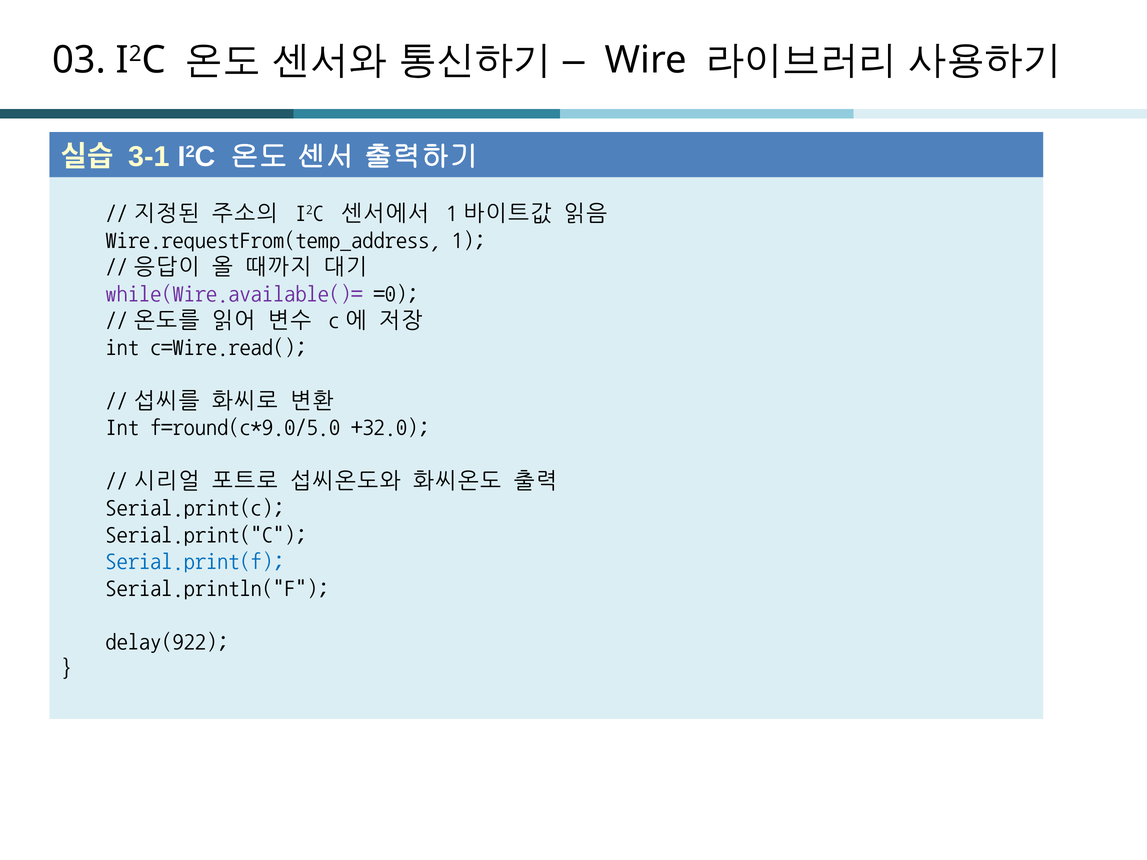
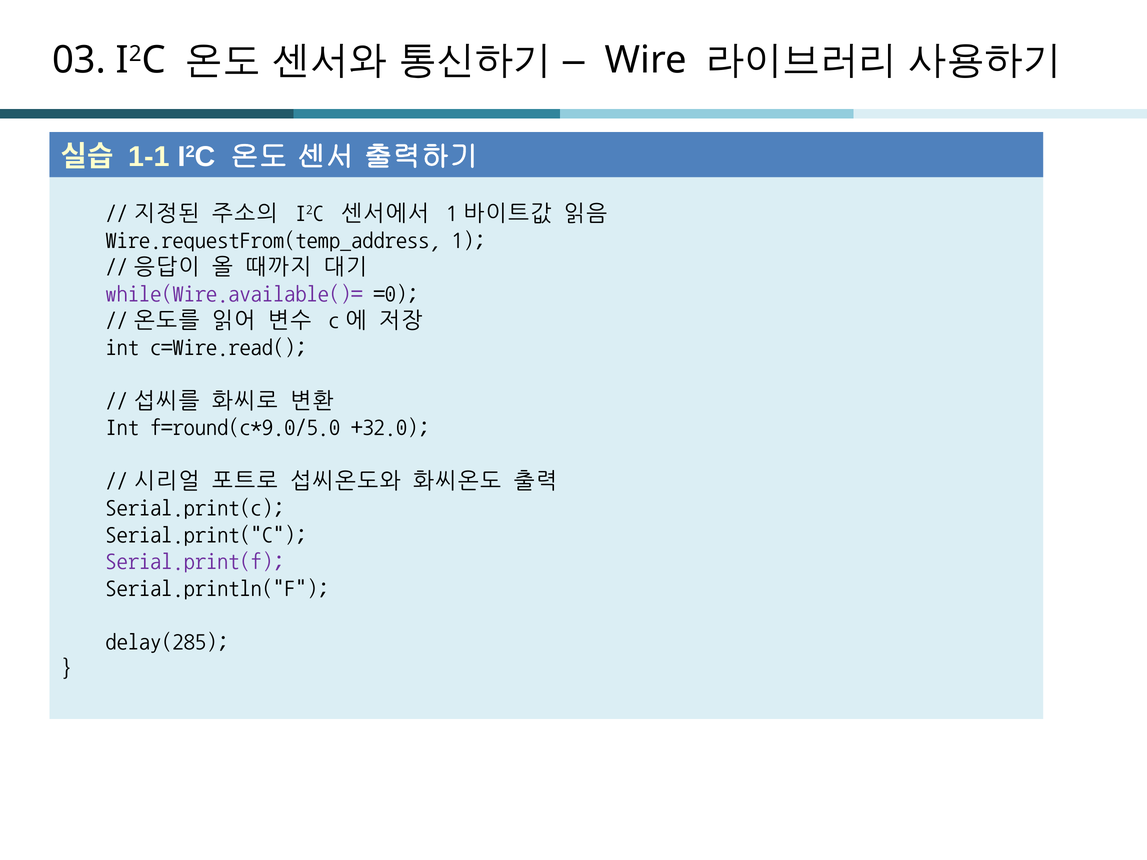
3-1: 3-1 -> 1-1 (149, 157)
Serial.print(f colour: blue -> purple (195, 561)
delay(922: delay(922 -> delay(285 (167, 641)
